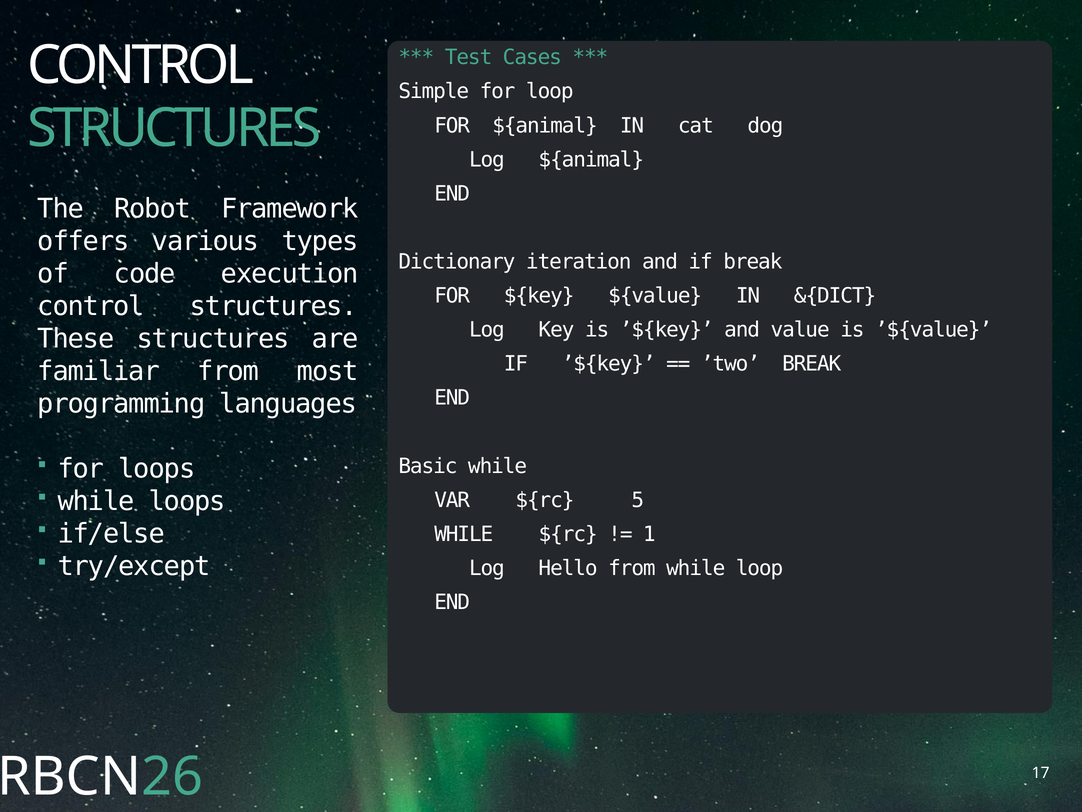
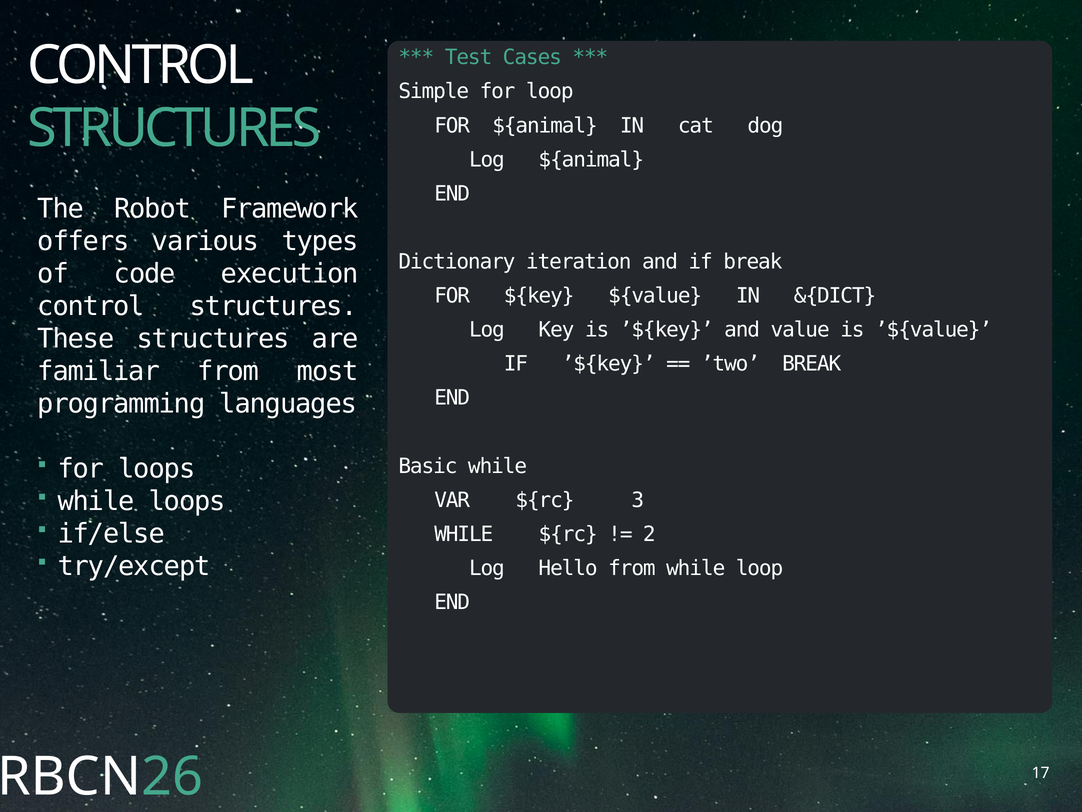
5: 5 -> 3 (638, 500)
1: 1 -> 2 (649, 534)
